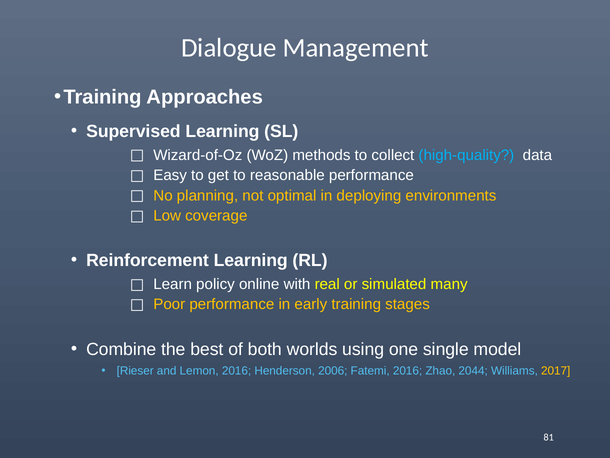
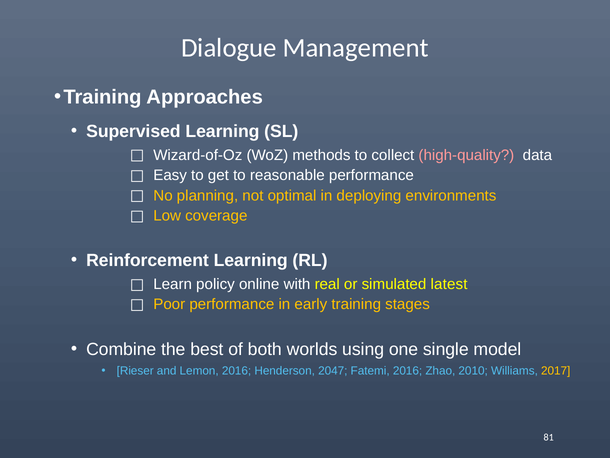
high-quality colour: light blue -> pink (466, 155)
many: many -> latest (449, 284)
2006: 2006 -> 2047 (333, 371)
2044: 2044 -> 2010 (473, 371)
